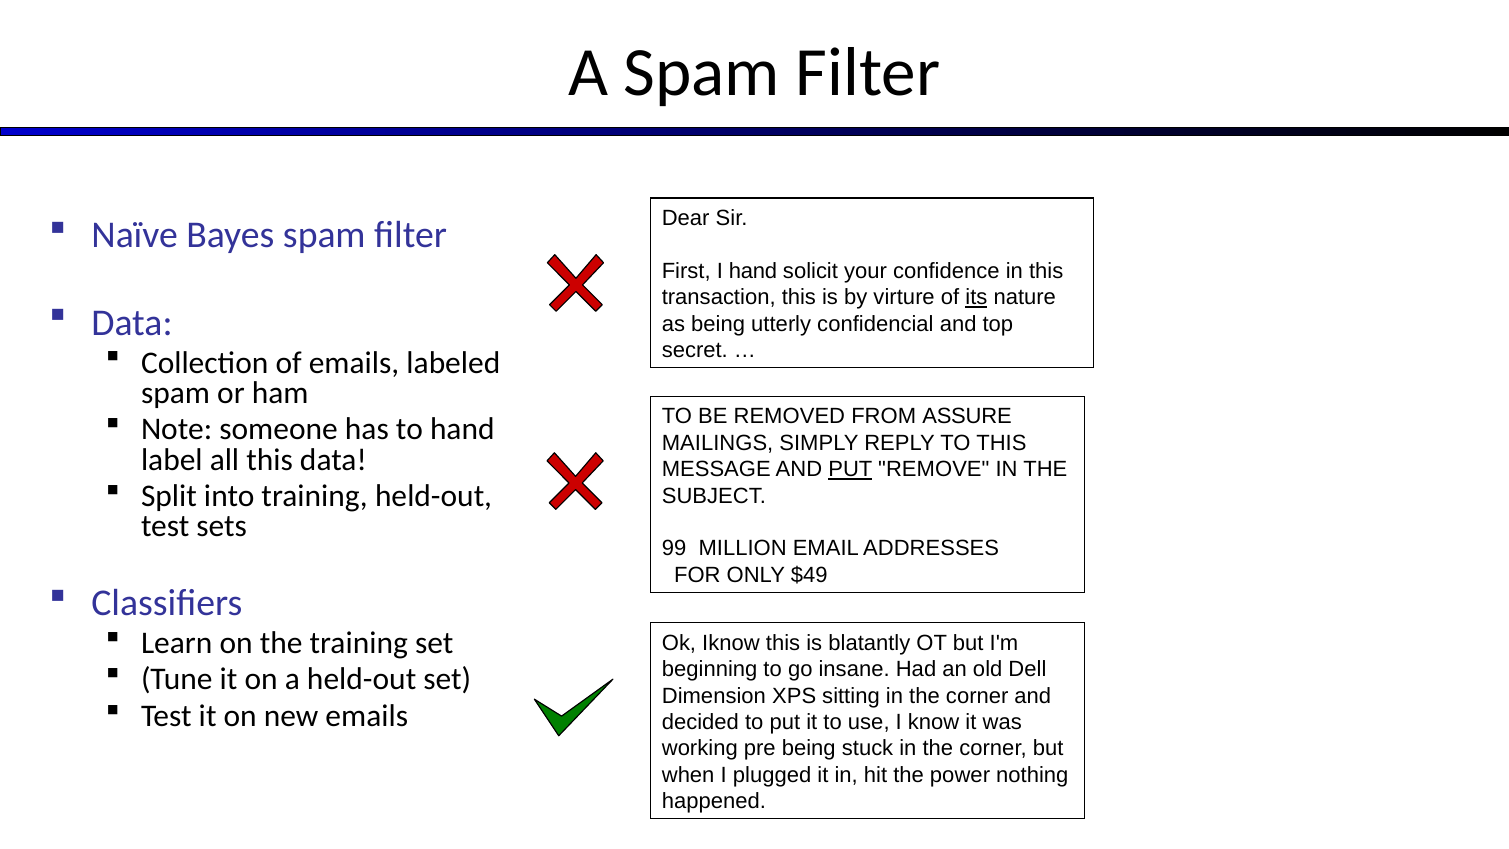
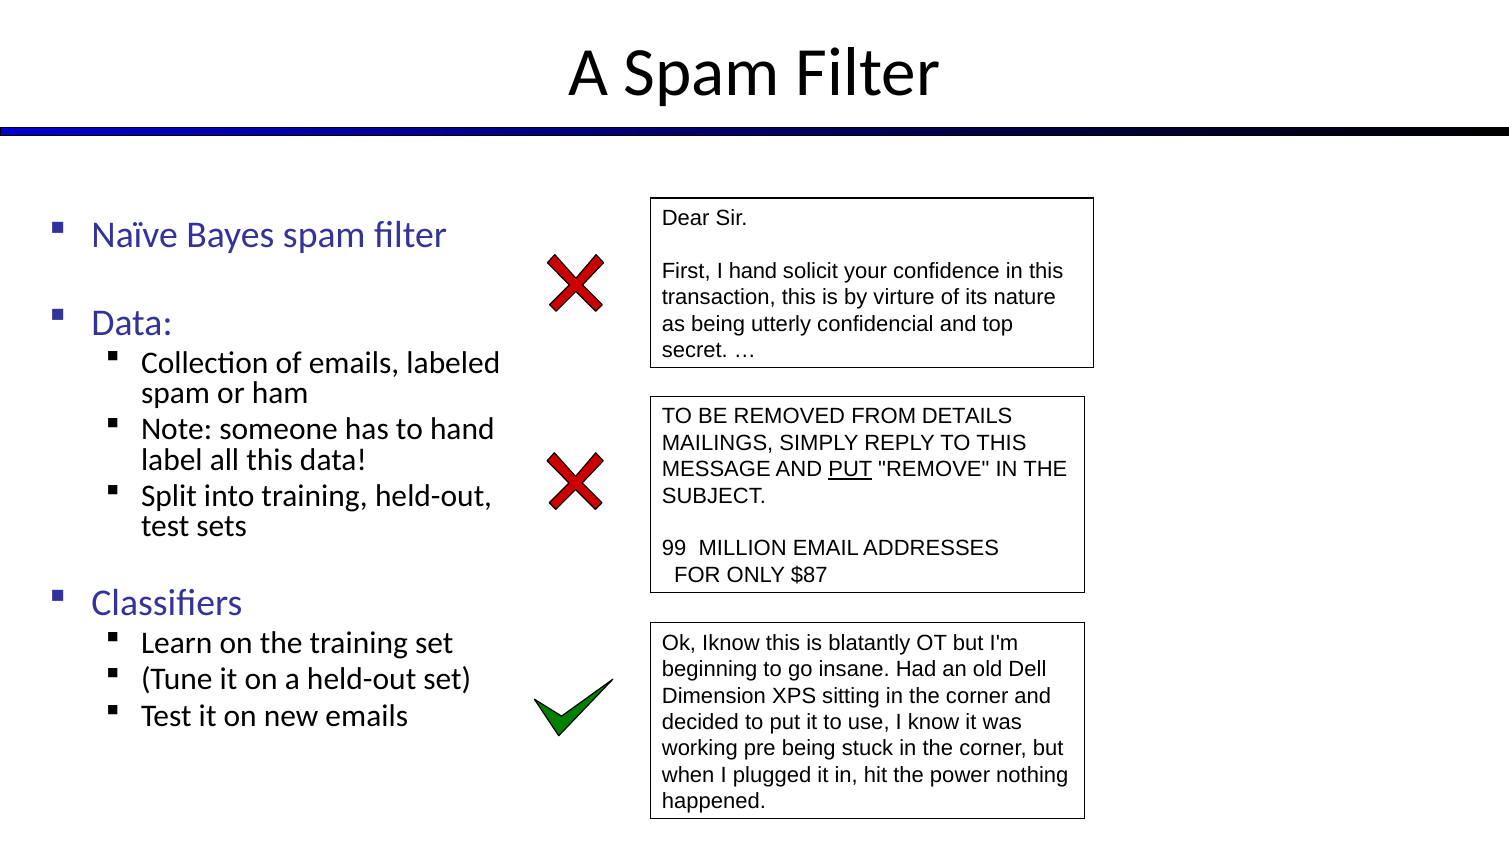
its underline: present -> none (976, 298)
ASSURE: ASSURE -> DETAILS (967, 416)
$49: $49 -> $87 (809, 575)
